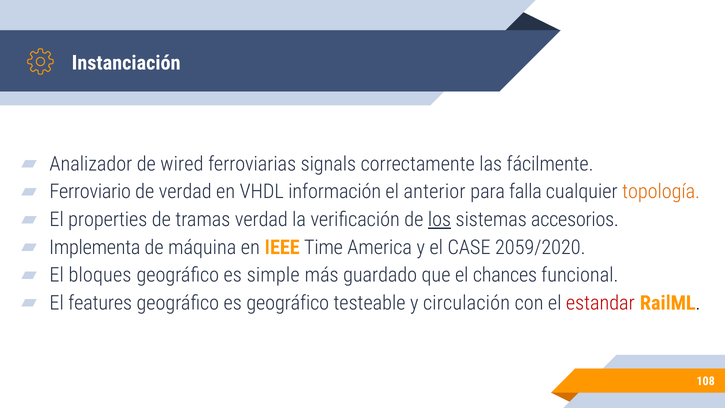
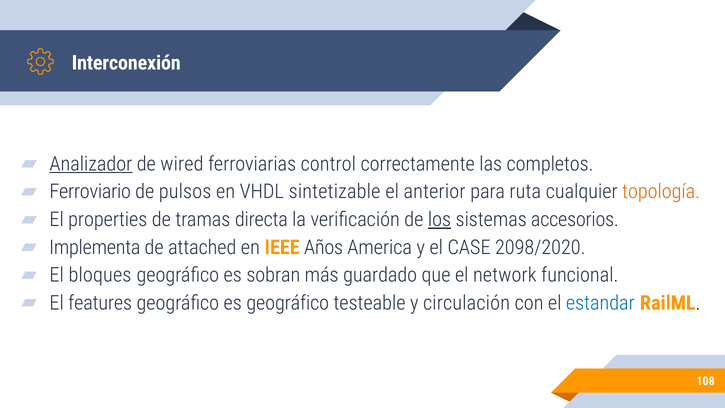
Instanciación: Instanciación -> Interconexión (126, 63)
Analizador underline: none -> present (91, 164)
signals: signals -> control (328, 164)
fácilmente: fácilmente -> completos (550, 164)
de verdad: verdad -> pulsos (185, 192)
información: información -> sintetizable (335, 192)
falla: falla -> ruta (525, 192)
tramas verdad: verdad -> directa (261, 219)
máquina: máquina -> attached (202, 247)
Time: Time -> Años (324, 247)
2059/2020: 2059/2020 -> 2098/2020 (540, 247)
simple: simple -> sobran (273, 275)
chances: chances -> network (505, 275)
estandar colour: red -> blue (600, 303)
